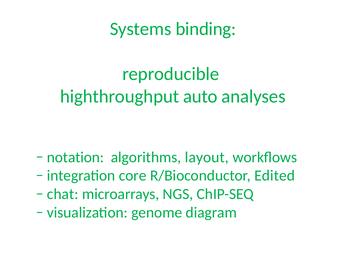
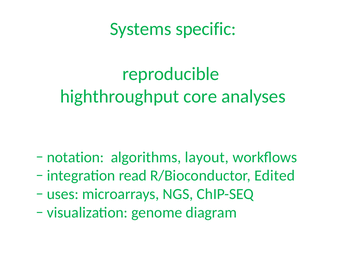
binding: binding -> specific (206, 29)
auto: auto -> core (200, 96)
core: core -> read (133, 175)
chat: chat -> uses (63, 194)
